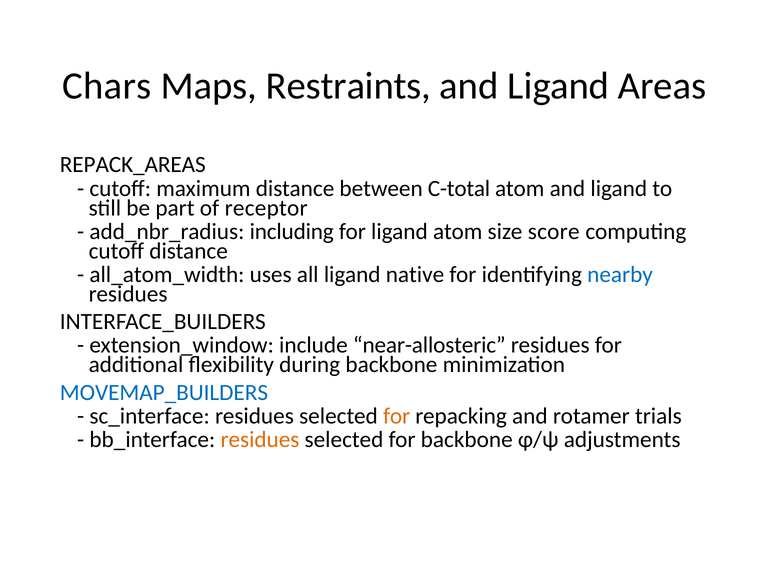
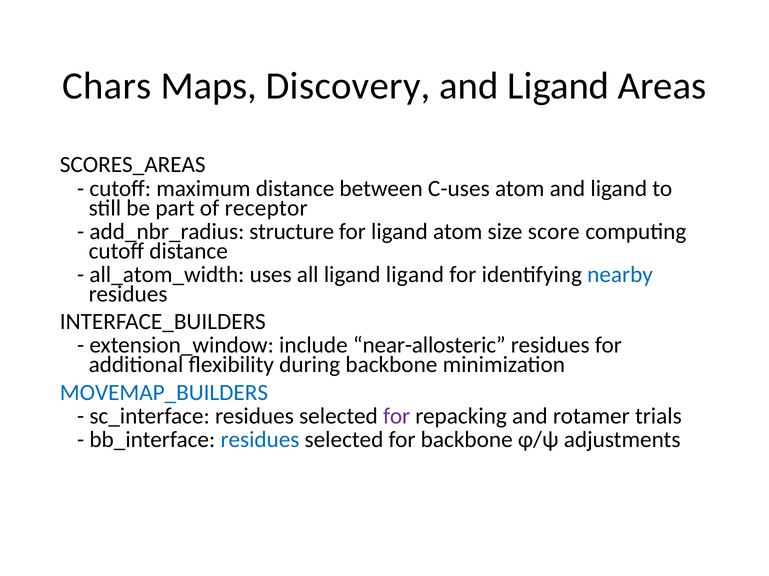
Restraints: Restraints -> Discovery (348, 86)
REPACK_AREAS: REPACK_AREAS -> SCORES_AREAS (133, 165)
C-total: C-total -> C-uses (459, 189)
including: including -> structure (292, 232)
ligand native: native -> ligand (415, 275)
for colour: orange -> purple (397, 416)
residues colour: orange -> blue (260, 440)
